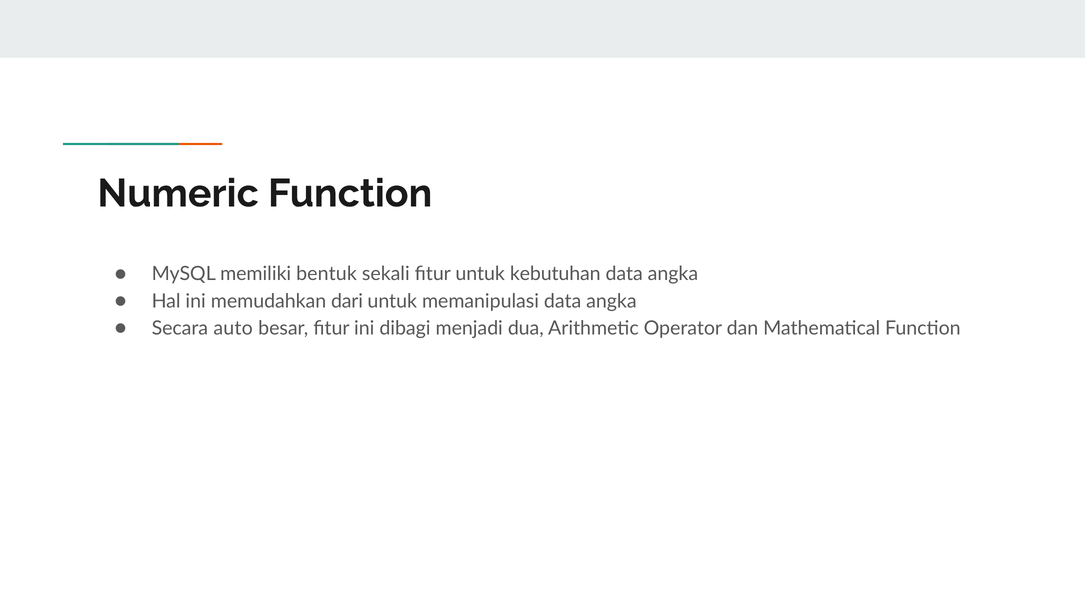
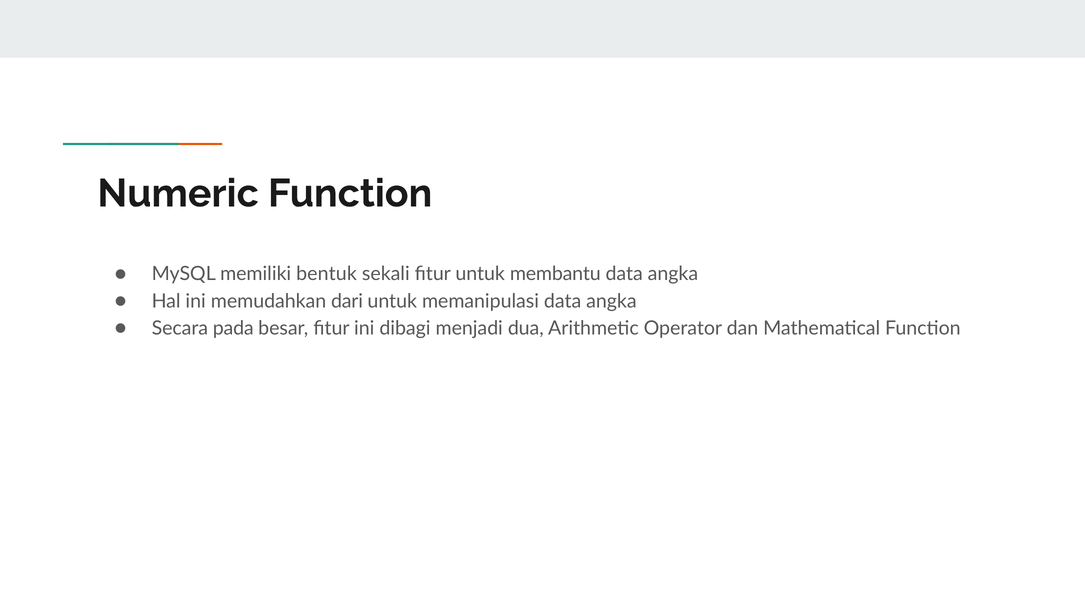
kebutuhan: kebutuhan -> membantu (555, 274)
auto: auto -> pada (233, 328)
